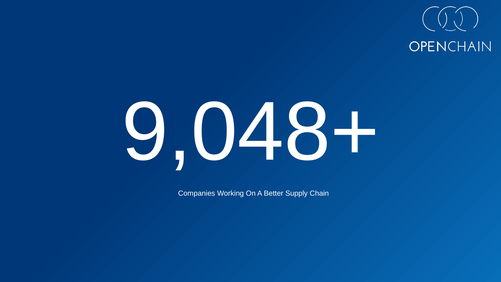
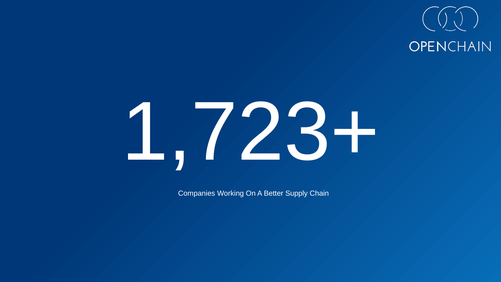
9,048+: 9,048+ -> 1,723+ (250, 132)
